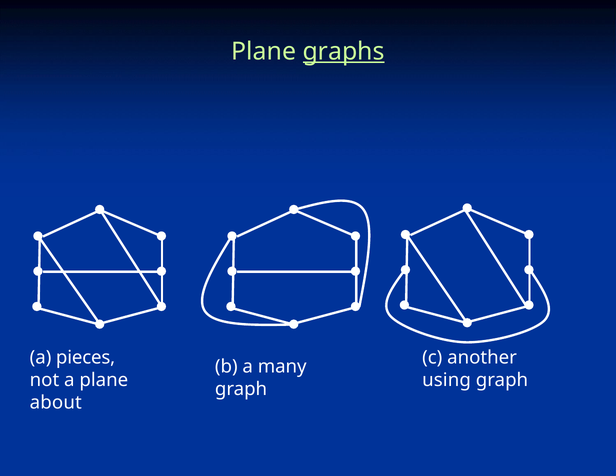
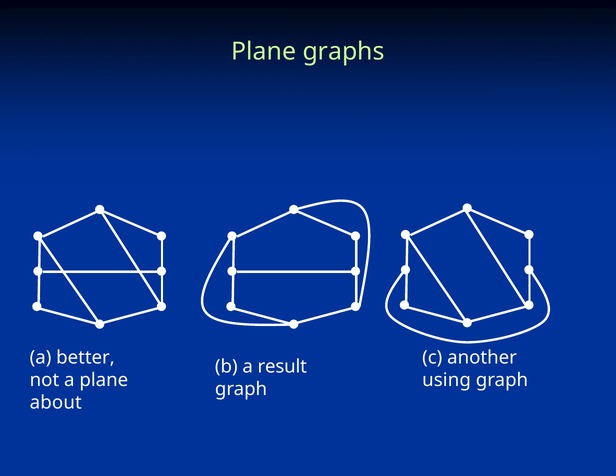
graphs underline: present -> none (344, 52)
pieces: pieces -> better (85, 358)
many: many -> result (282, 367)
